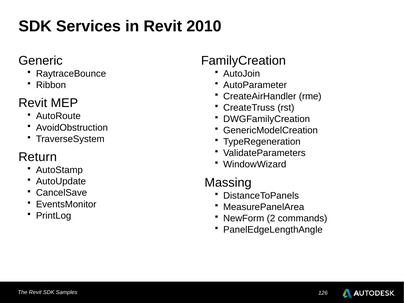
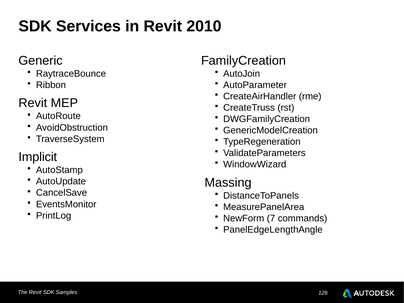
Return: Return -> Implicit (38, 157)
2: 2 -> 7 (271, 218)
